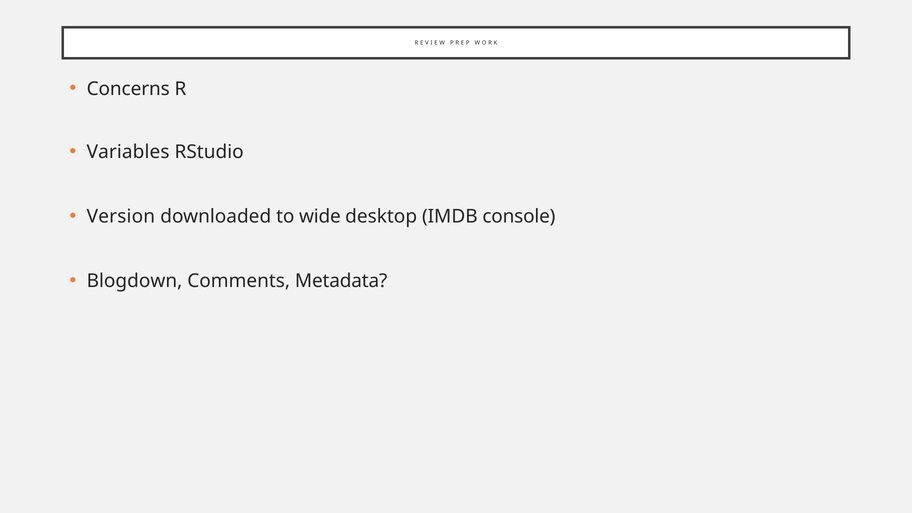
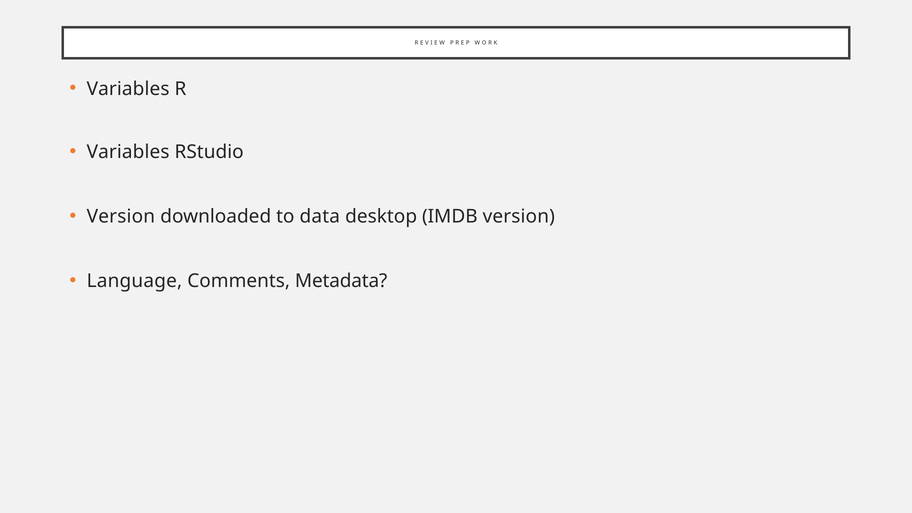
Concerns: Concerns -> Variables (128, 89)
wide: wide -> data (320, 217)
IMDB console: console -> version (519, 217)
Blogdown: Blogdown -> Language (134, 281)
